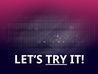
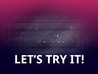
TRY underline: present -> none (56, 59)
